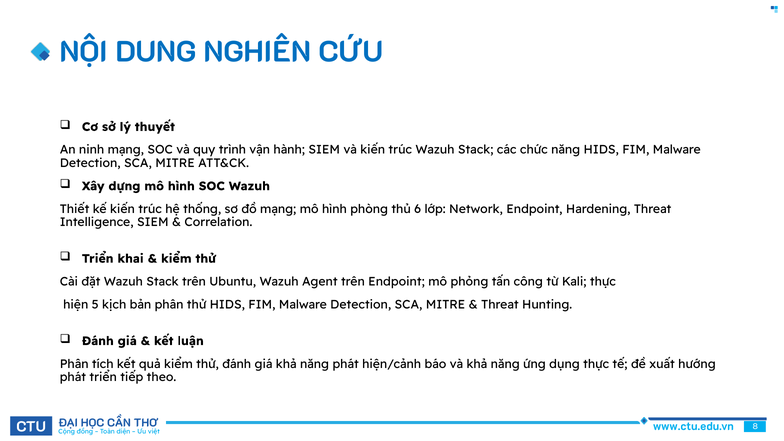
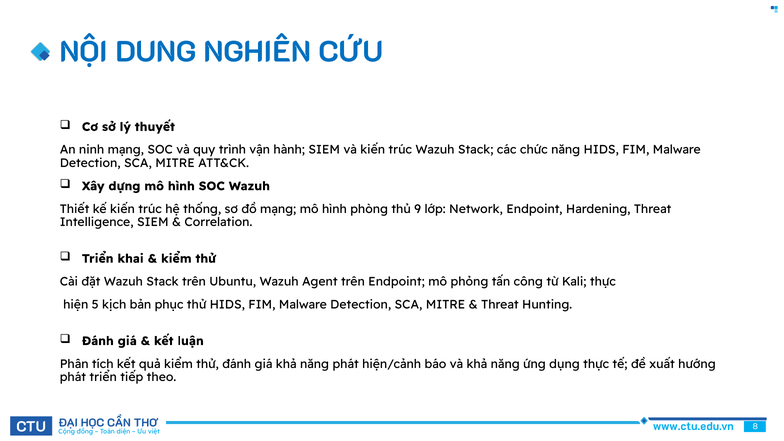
6: 6 -> 9 (418, 209)
bản phân: phân -> phục (169, 305)
